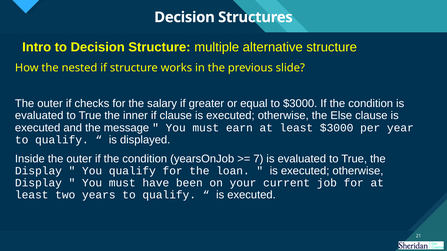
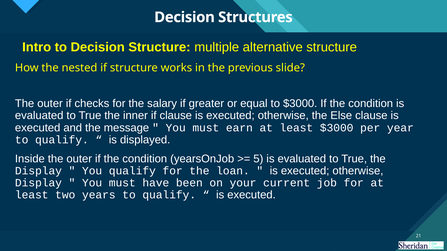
7: 7 -> 5 (258, 159)
